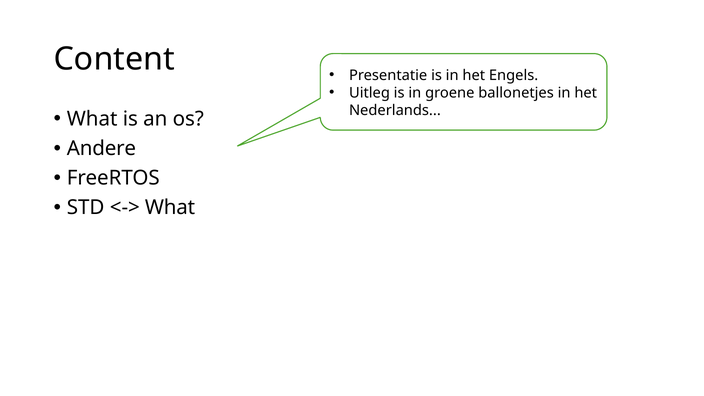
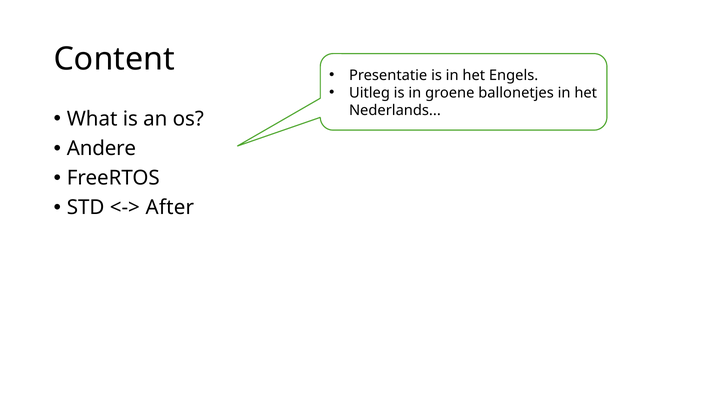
What: What -> After (170, 208)
